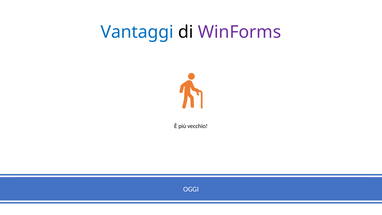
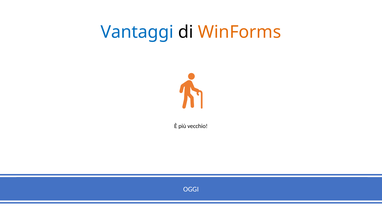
WinForms colour: purple -> orange (240, 32)
